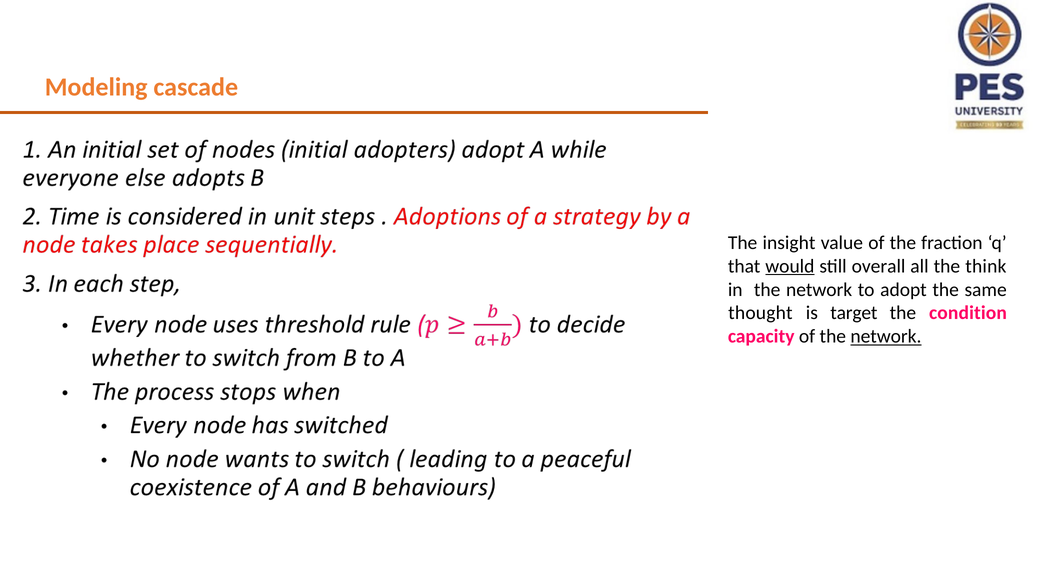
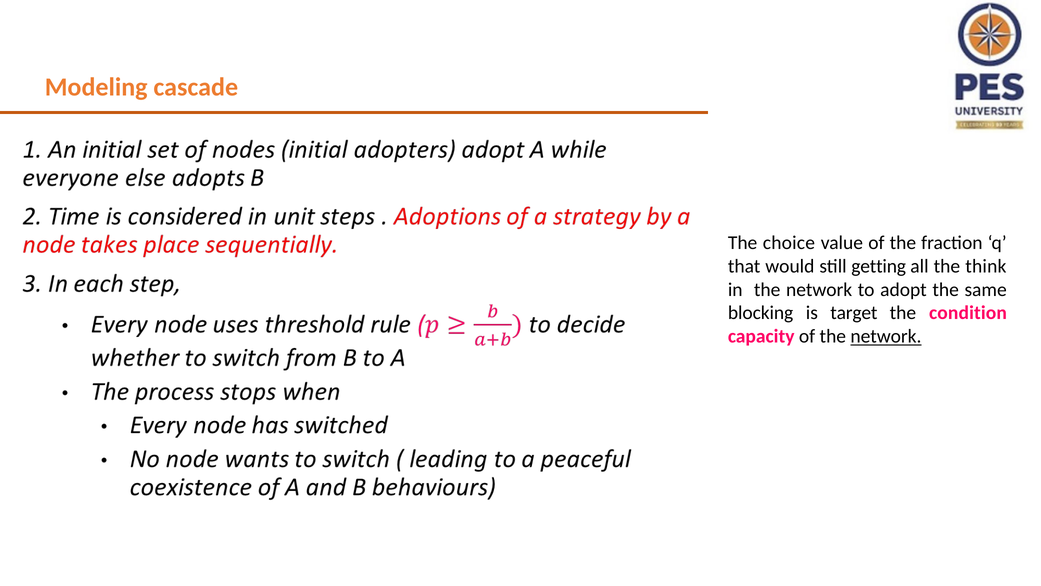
insight: insight -> choice (789, 243)
would underline: present -> none (790, 266)
overall: overall -> getting (879, 266)
thought: thought -> blocking (761, 313)
